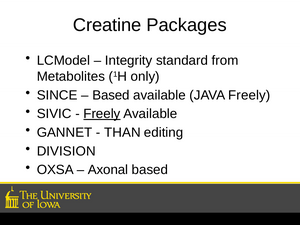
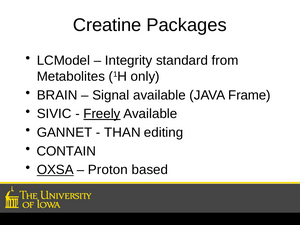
SINCE: SINCE -> BRAIN (57, 95)
Based: Based -> Signal (111, 95)
JAVA Freely: Freely -> Frame (249, 95)
DIVISION: DIVISION -> CONTAIN (66, 151)
OXSA underline: none -> present (55, 170)
Axonal: Axonal -> Proton (108, 170)
